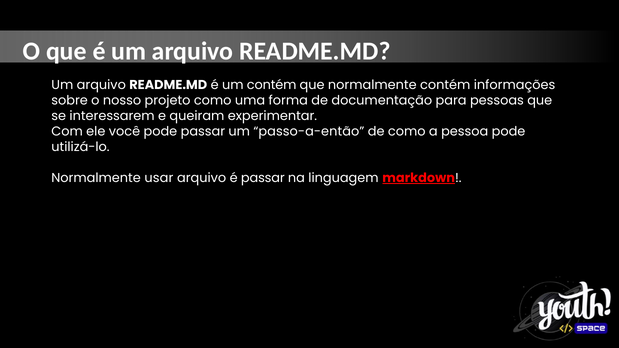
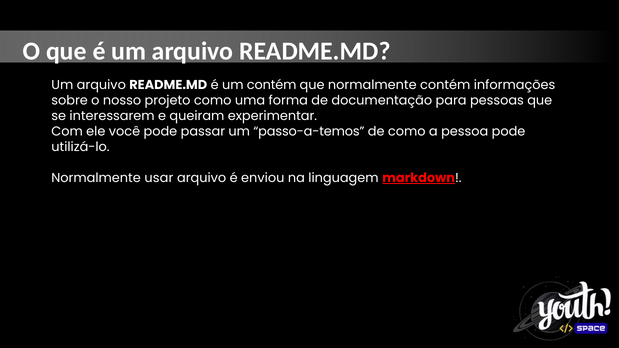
passo-a-então: passo-a-então -> passo-a-temos (309, 132)
é passar: passar -> enviou (263, 178)
